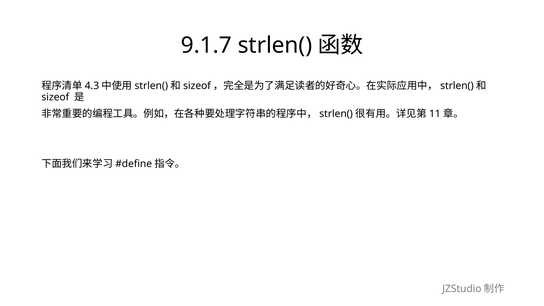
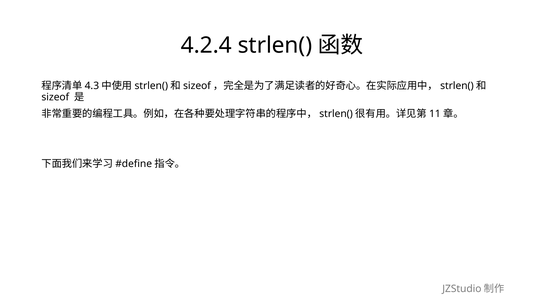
9.1.7: 9.1.7 -> 4.2.4 (206, 45)
